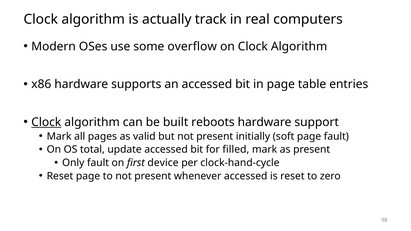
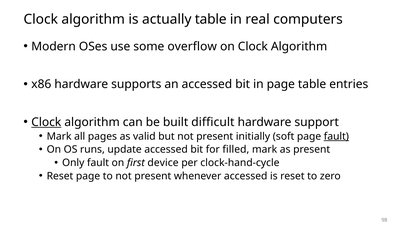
actually track: track -> table (211, 19)
reboots: reboots -> difficult (213, 122)
fault underline: none -> present (336, 136)
total: total -> runs (92, 150)
